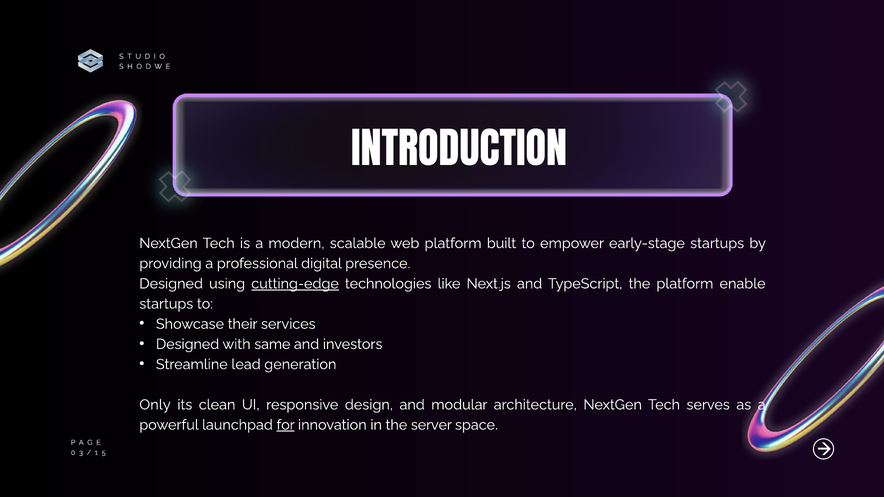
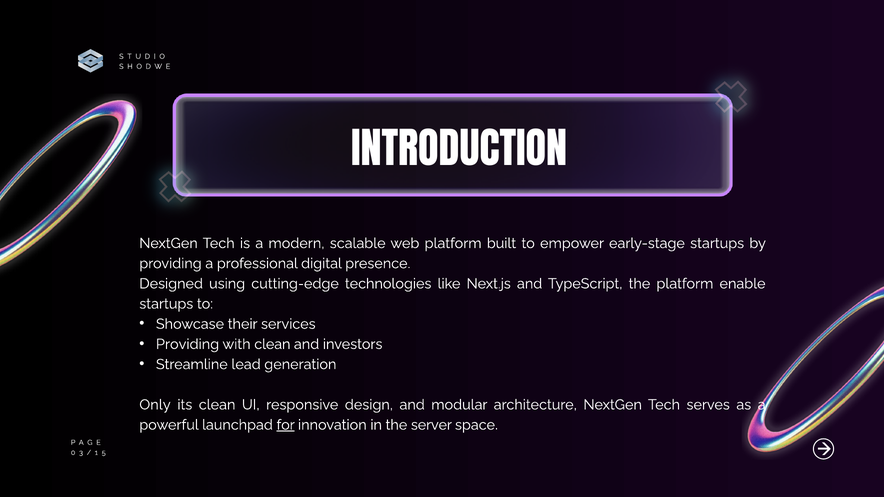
cutting-edge underline: present -> none (295, 284)
Designed: Designed -> Providing (188, 344)
with same: same -> clean (272, 344)
